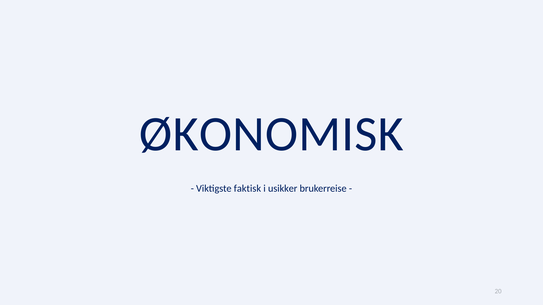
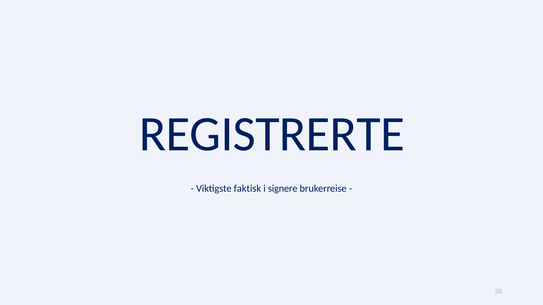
ØKONOMISK: ØKONOMISK -> REGISTRERTE (272, 134)
usikker: usikker -> signere (283, 189)
